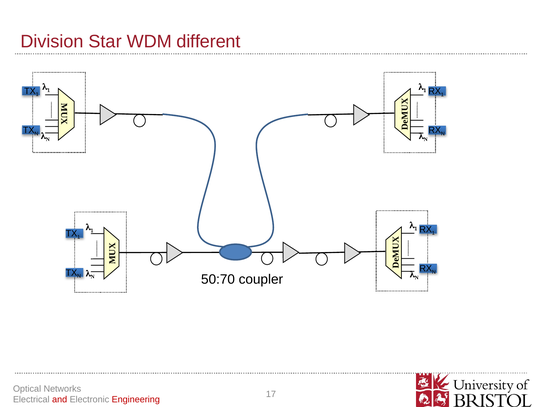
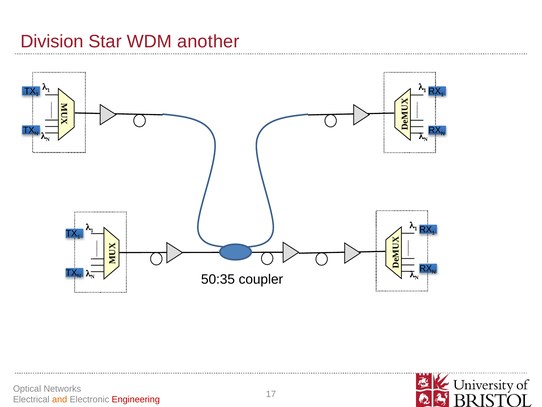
different: different -> another (208, 42)
50:70: 50:70 -> 50:35 (218, 279)
and colour: red -> orange (60, 399)
